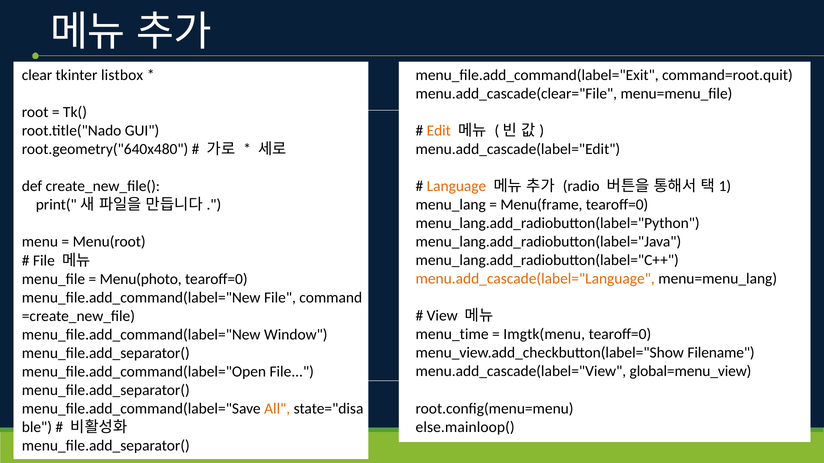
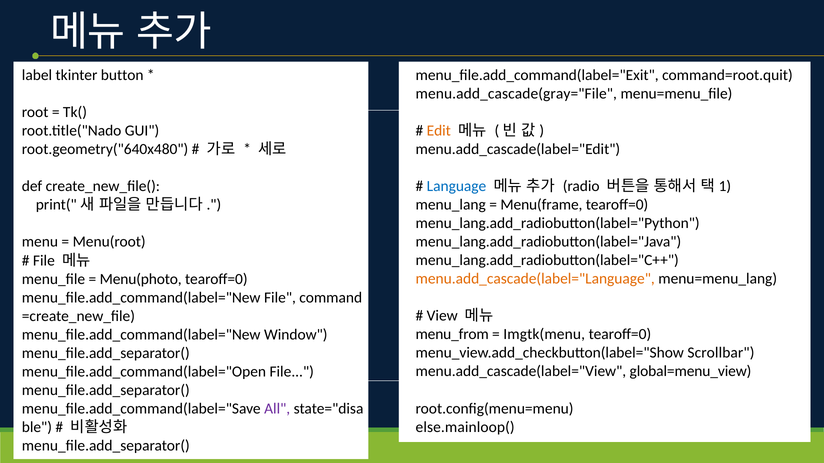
clear: clear -> label (37, 75)
listbox: listbox -> button (122, 75)
menu.add_cascade(clear="File: menu.add_cascade(clear="File -> menu.add_cascade(gray="File (516, 94)
Language colour: orange -> blue (456, 186)
menu_time: menu_time -> menu_from (452, 335)
Filename: Filename -> Scrollbar (721, 353)
All colour: orange -> purple (277, 409)
